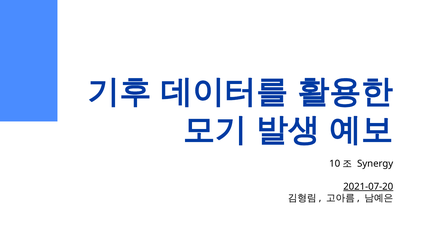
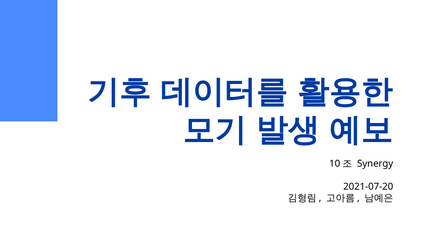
2021-07-20 underline: present -> none (368, 187)
